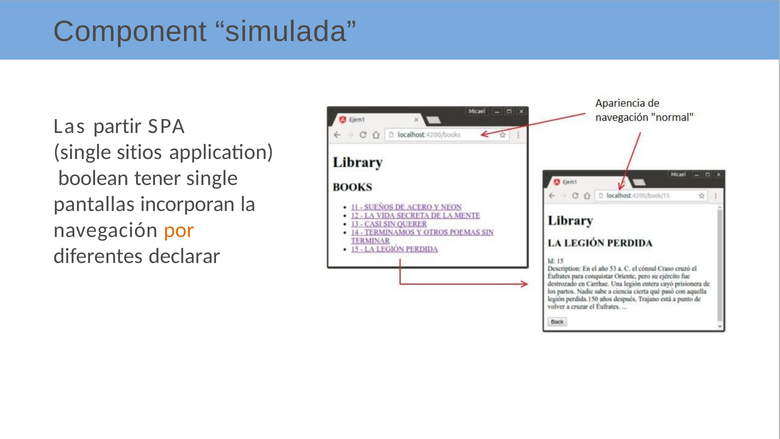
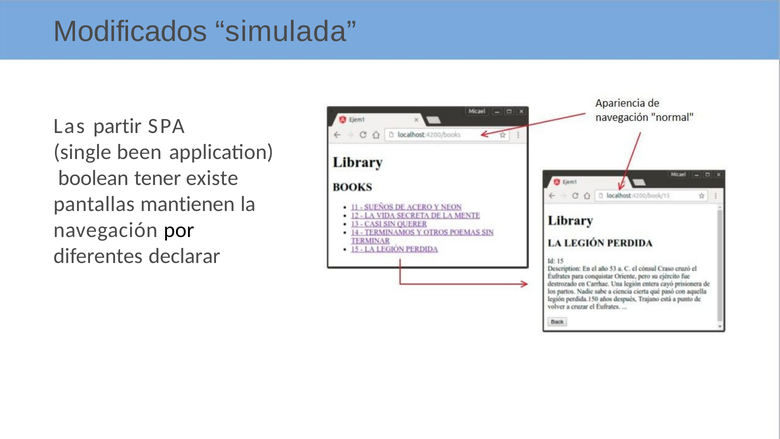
Component: Component -> Modificados (130, 32)
sitios: sitios -> been (139, 152)
tener single: single -> existe (212, 178)
incorporan: incorporan -> mantienen (188, 204)
por colour: orange -> black (179, 230)
